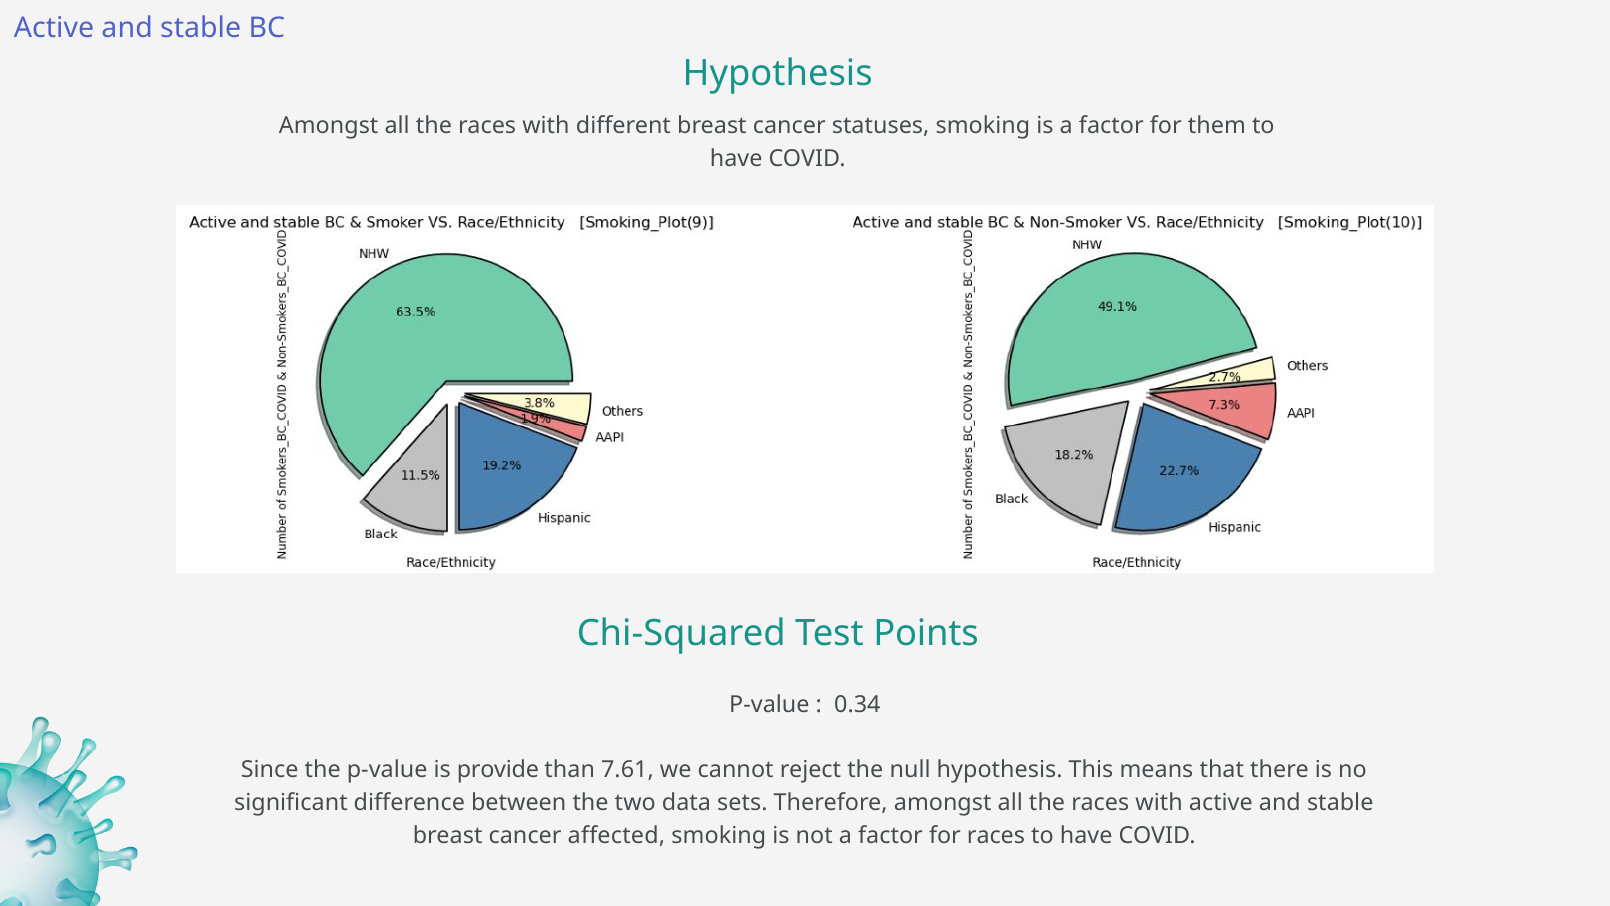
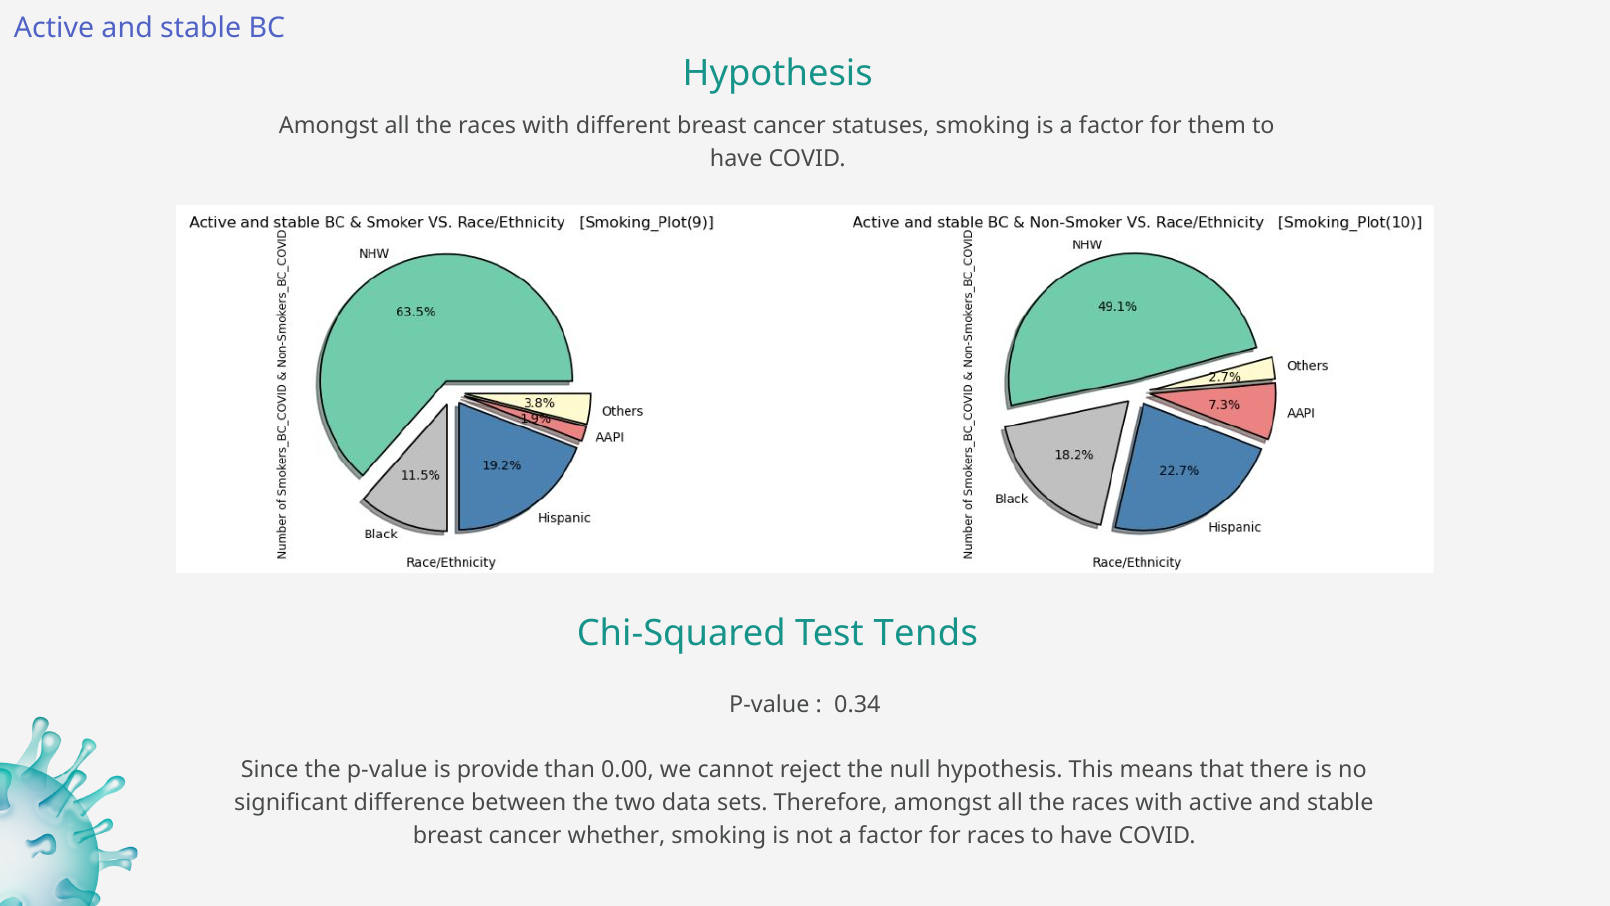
Points: Points -> Tends (926, 634)
7.61: 7.61 -> 0.00 (627, 770)
affected: affected -> whether (617, 835)
